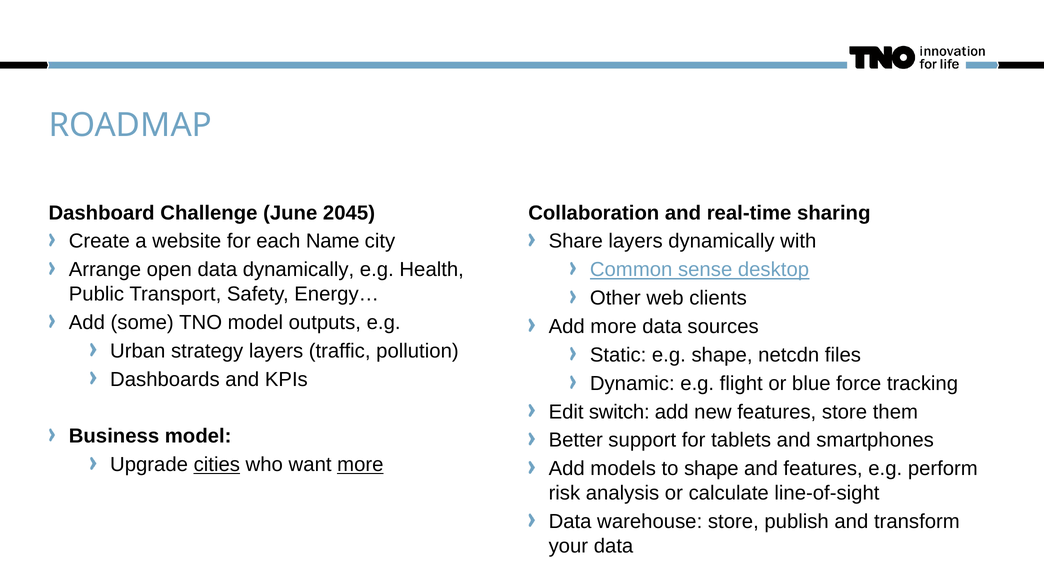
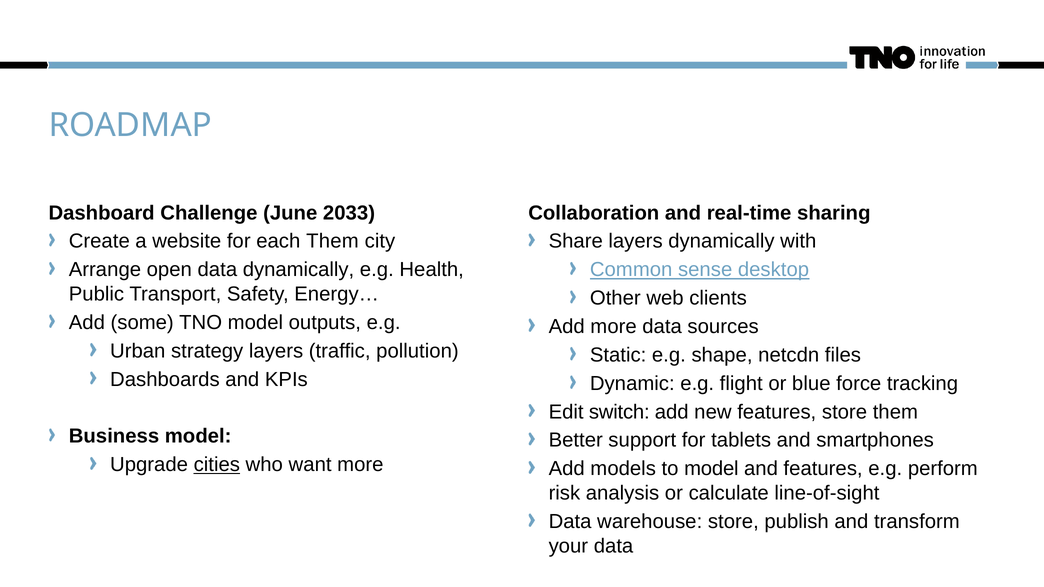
2045: 2045 -> 2033 (349, 213)
each Name: Name -> Them (332, 241)
more underline: present -> none (360, 465)
to shape: shape -> model (711, 469)
